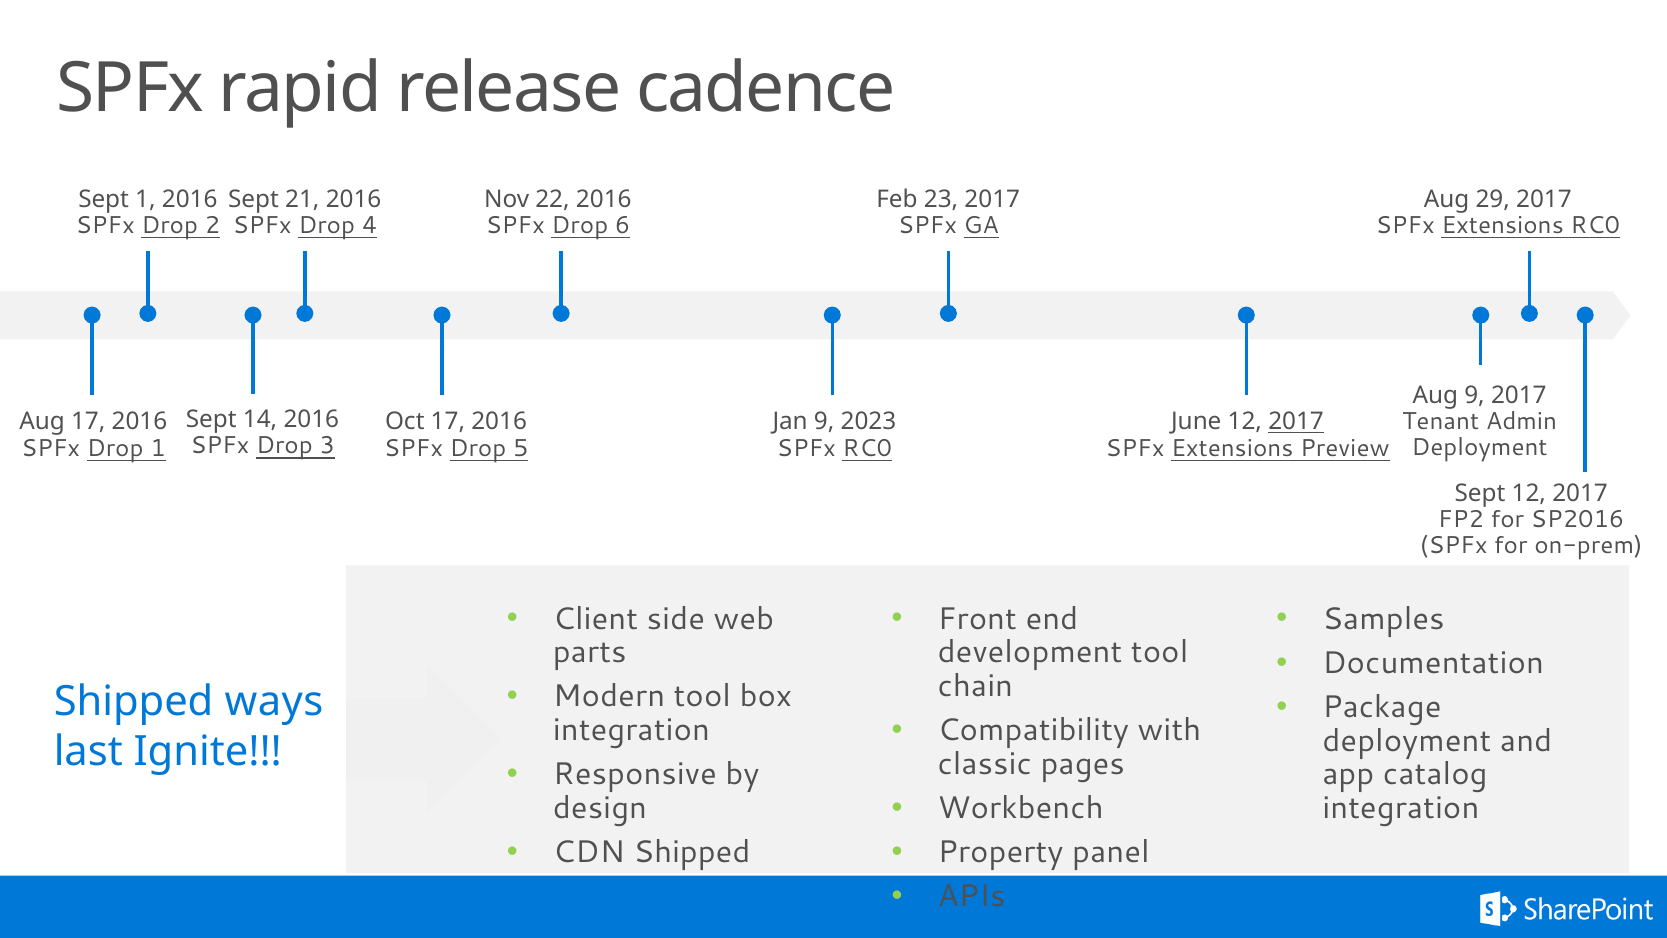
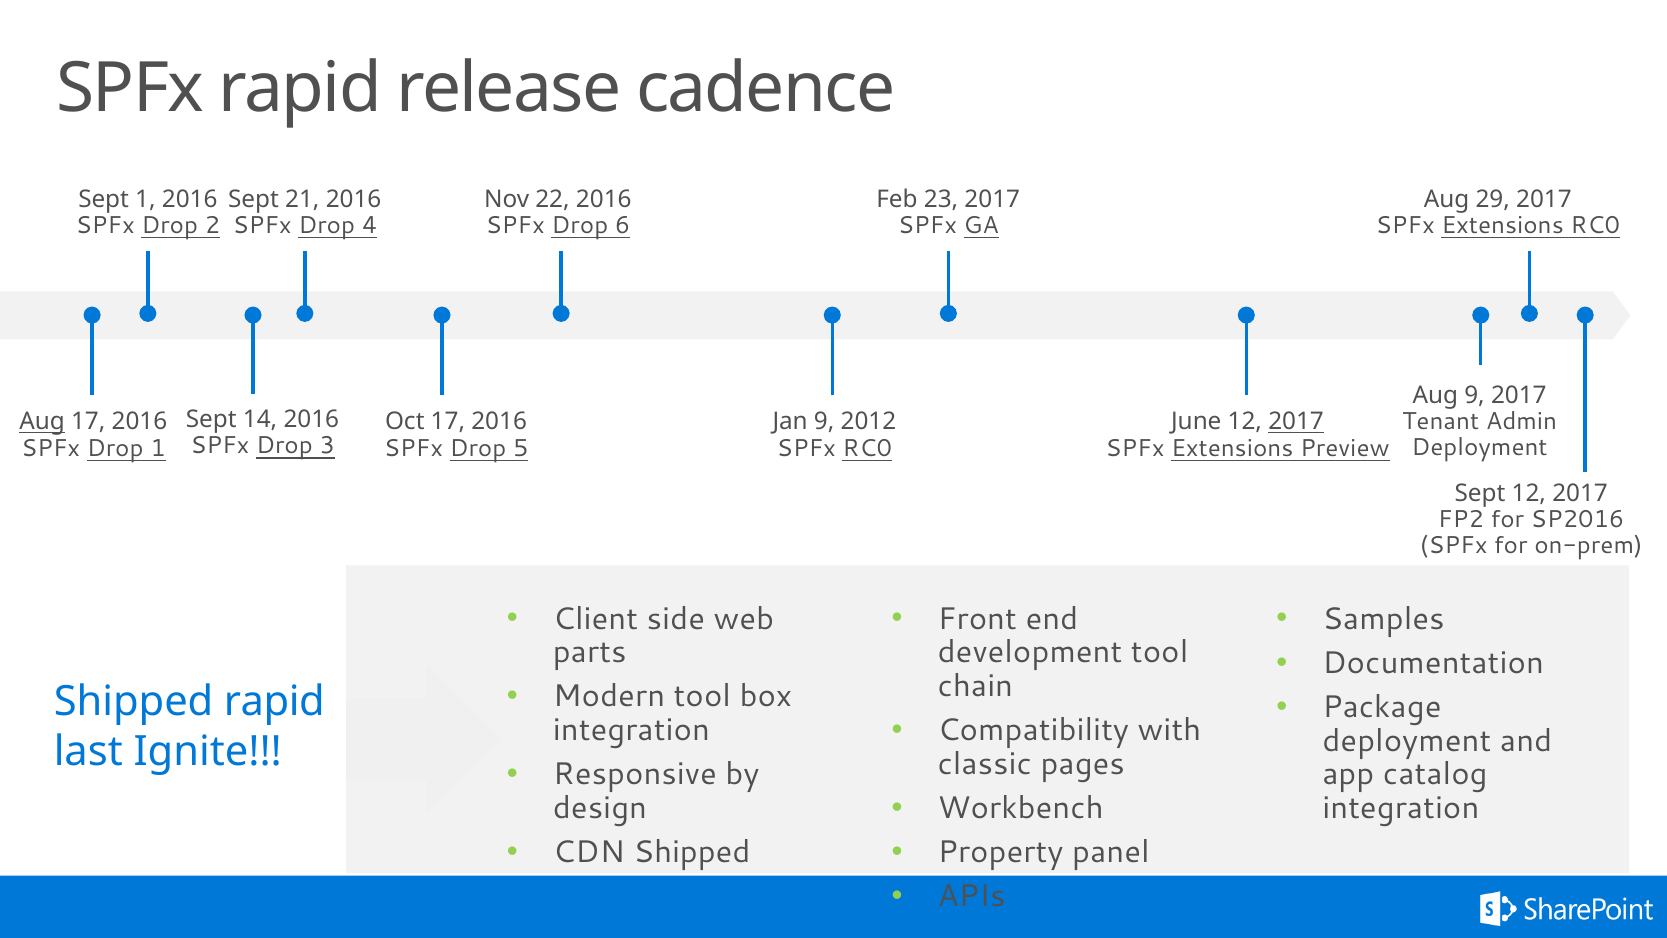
Aug underline: none -> present (42, 422)
2023: 2023 -> 2012 (868, 422)
Shipped ways: ways -> rapid (274, 701)
